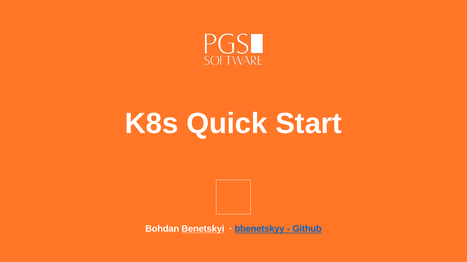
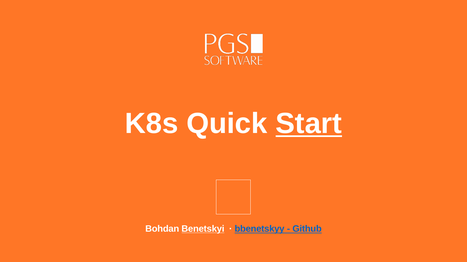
Start underline: none -> present (309, 124)
